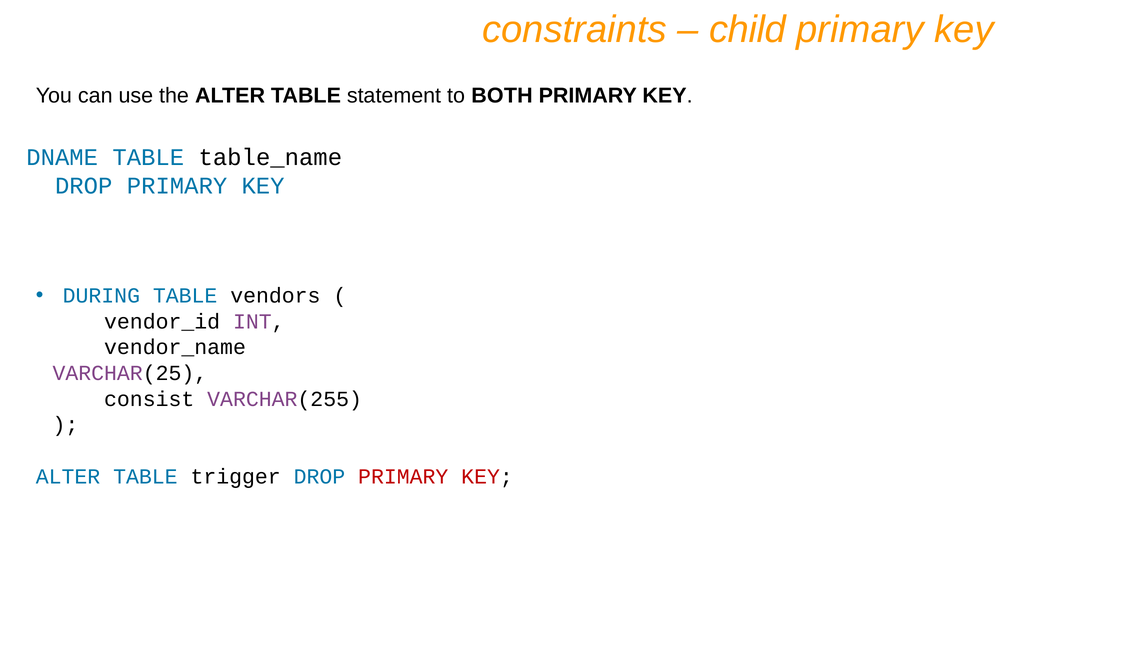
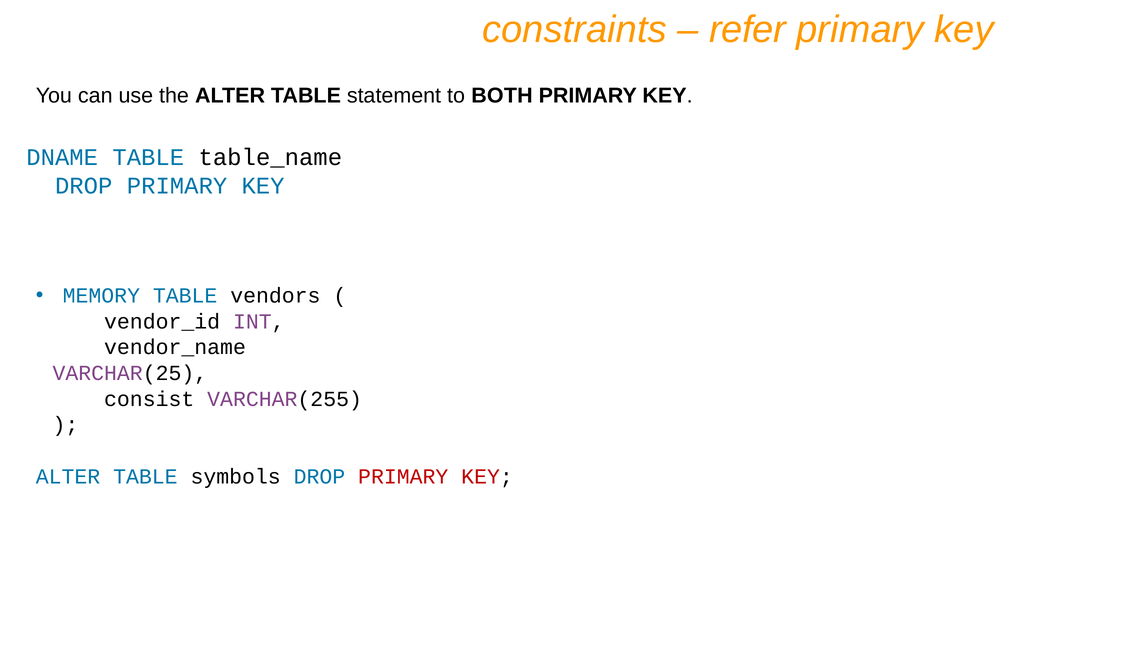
child: child -> refer (748, 30)
DURING: DURING -> MEMORY (101, 296)
trigger: trigger -> symbols (236, 476)
